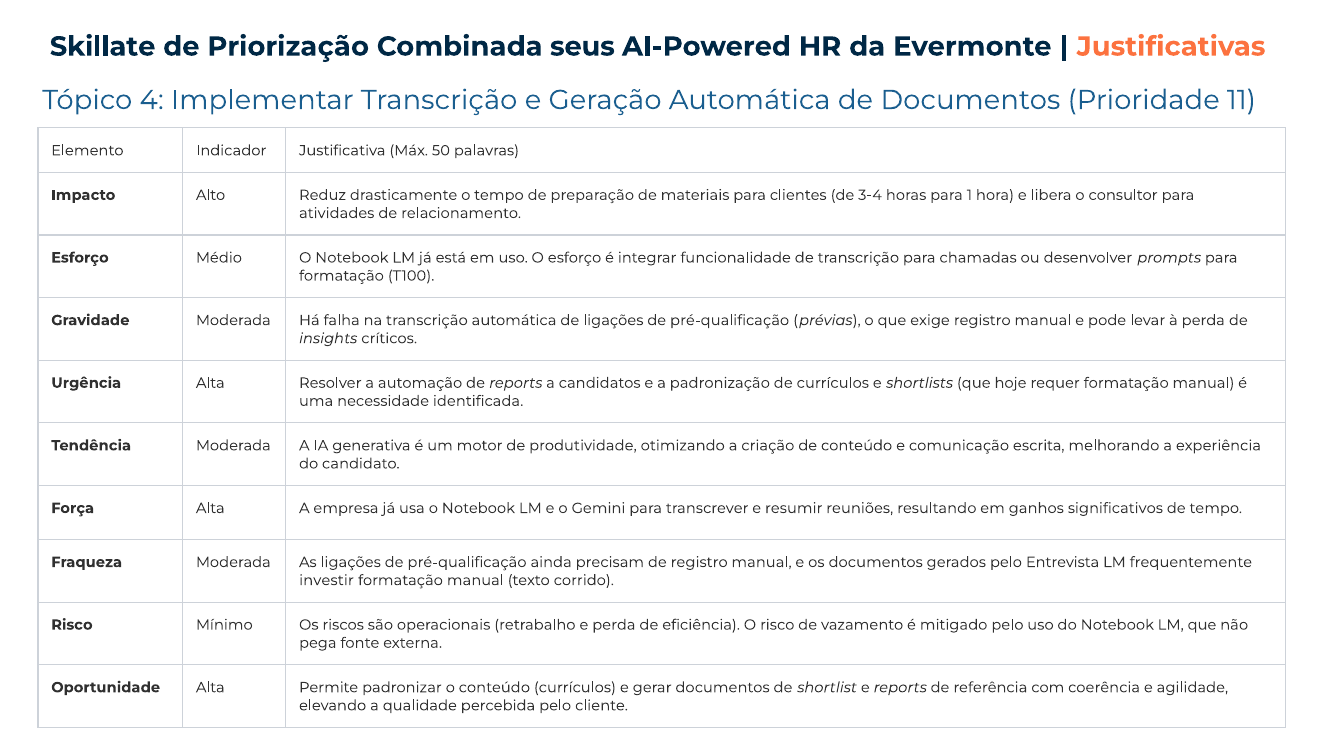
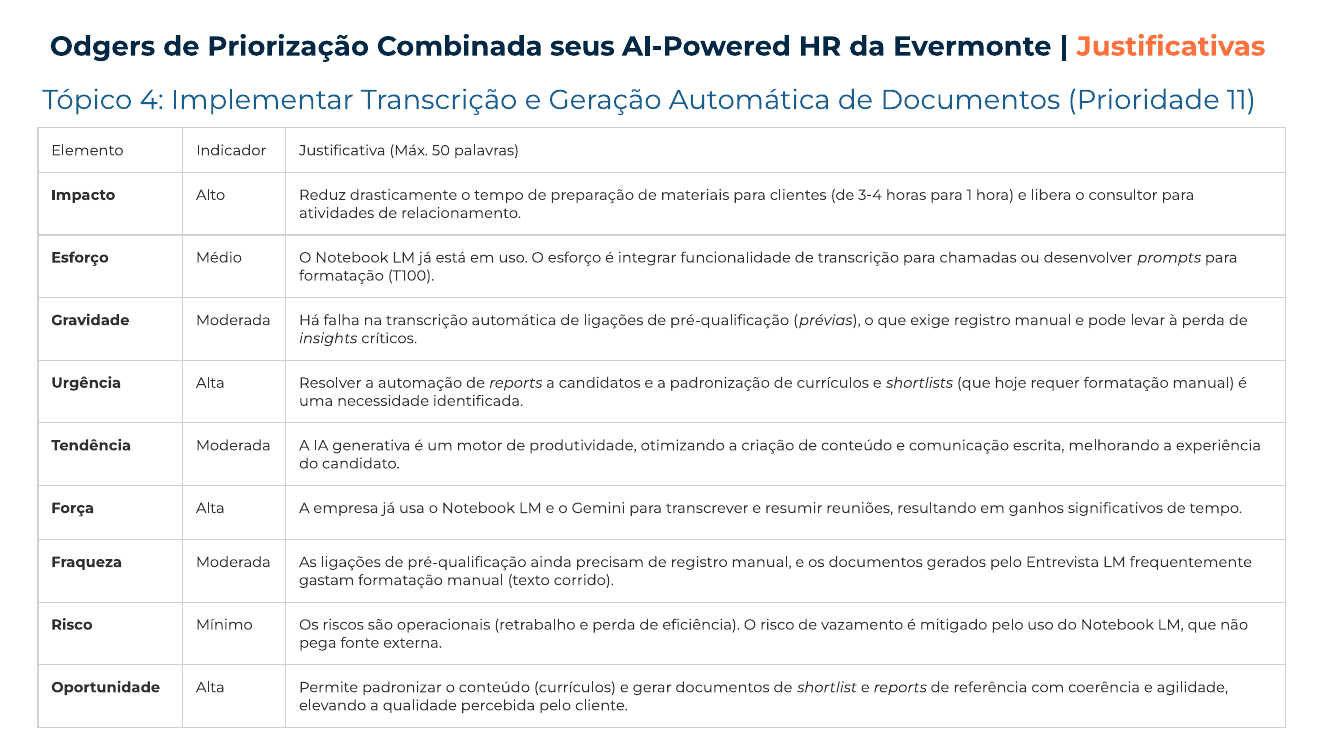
Skillate: Skillate -> Odgers (103, 47)
investir: investir -> gastam (327, 580)
